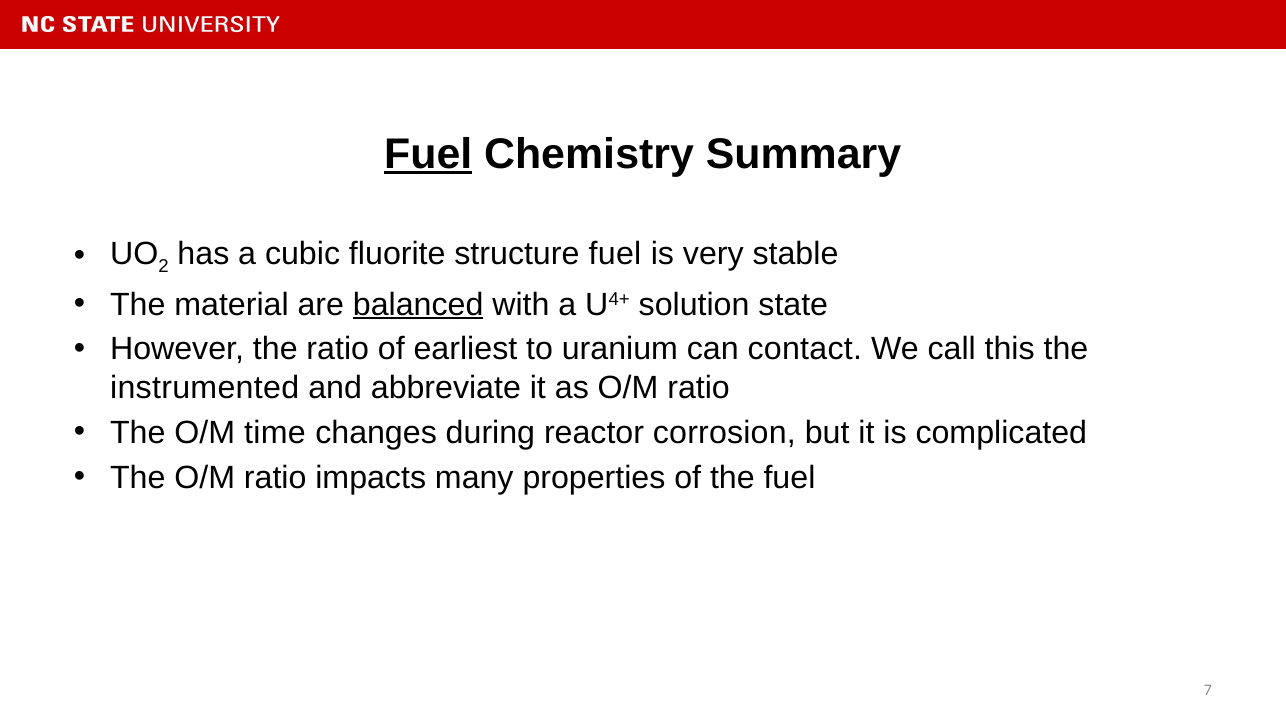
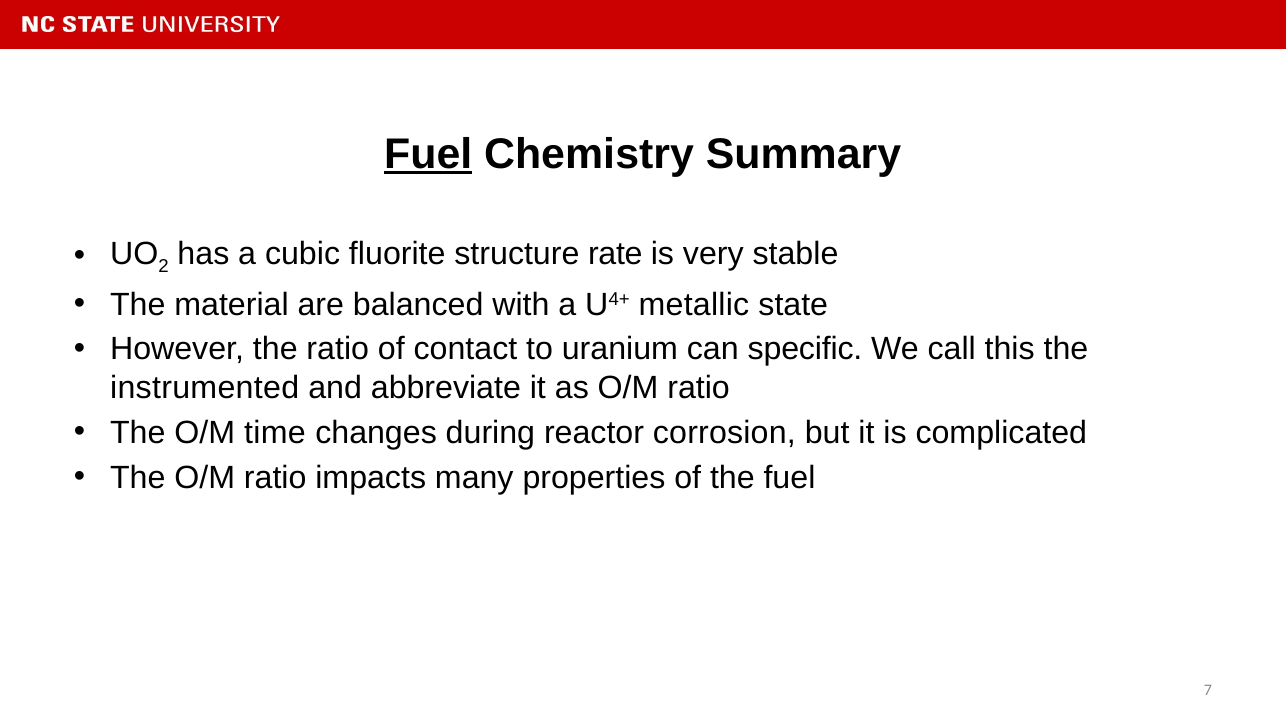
structure fuel: fuel -> rate (615, 254)
balanced underline: present -> none (418, 305)
solution: solution -> metallic (694, 305)
earliest: earliest -> contact (465, 350)
contact: contact -> specific (805, 350)
